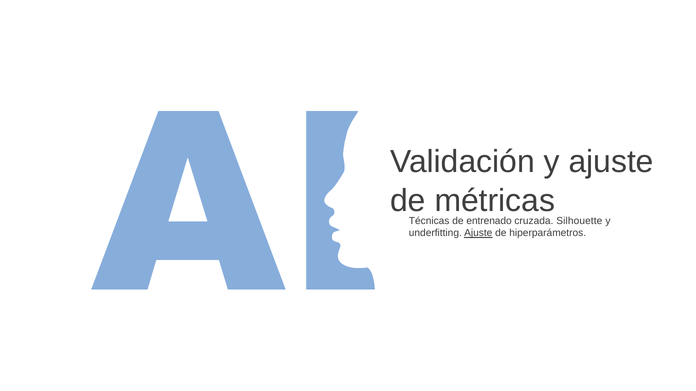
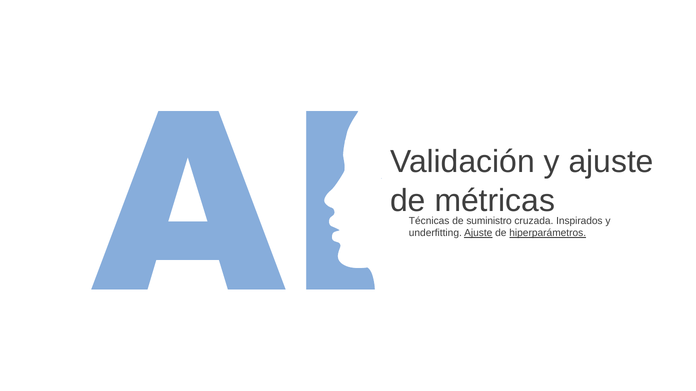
entrenado: entrenado -> suministro (489, 221)
Silhouette: Silhouette -> Inspirados (579, 221)
hiperparámetros underline: none -> present (548, 233)
